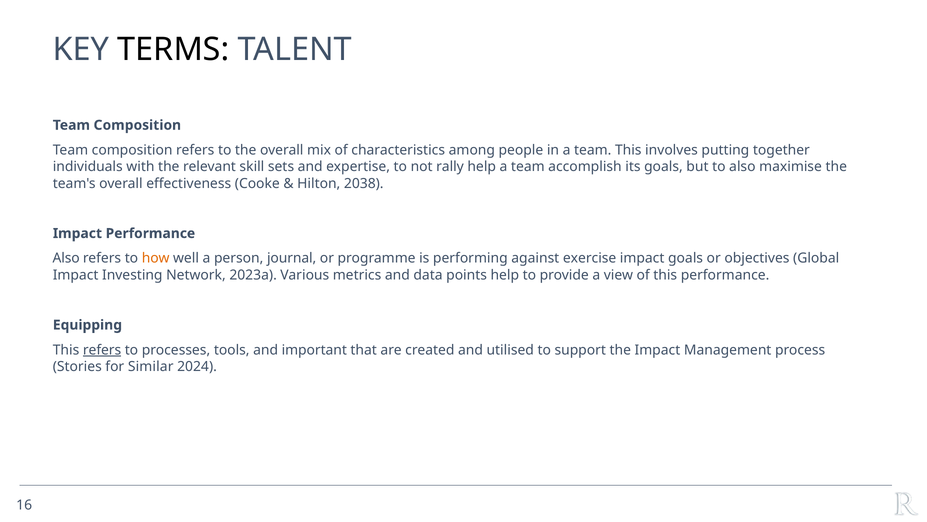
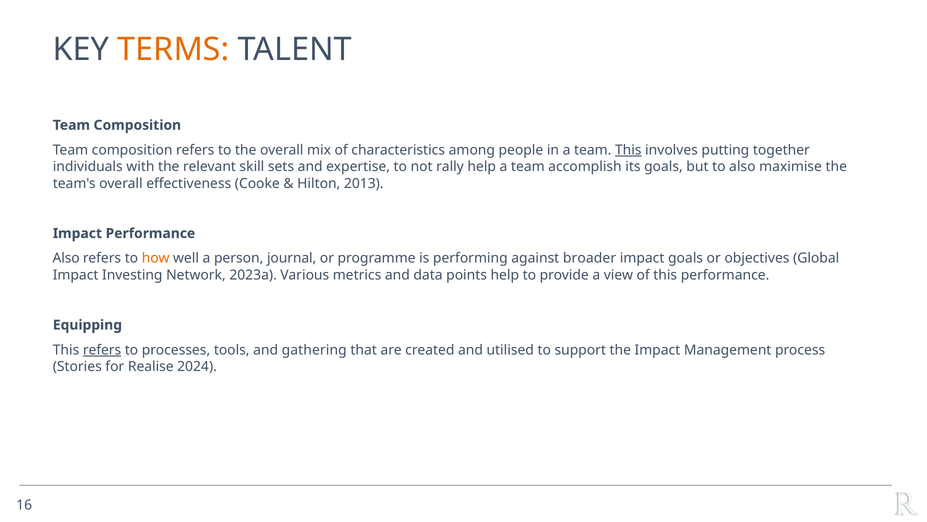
TERMS colour: black -> orange (173, 50)
This underline: none -> present (628, 150)
2038: 2038 -> 2013 (364, 183)
exercise: exercise -> broader (590, 258)
important: important -> gathering (314, 350)
Similar: Similar -> Realise (151, 366)
